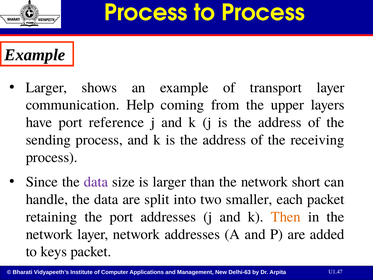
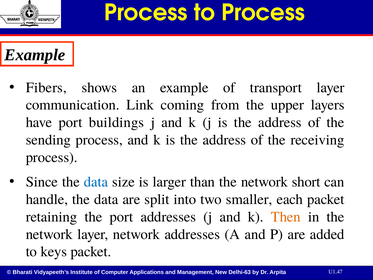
Larger: Larger -> Fibers (46, 87)
Help: Help -> Link (140, 105)
reference: reference -> buildings (116, 122)
data colour: purple -> blue (96, 182)
